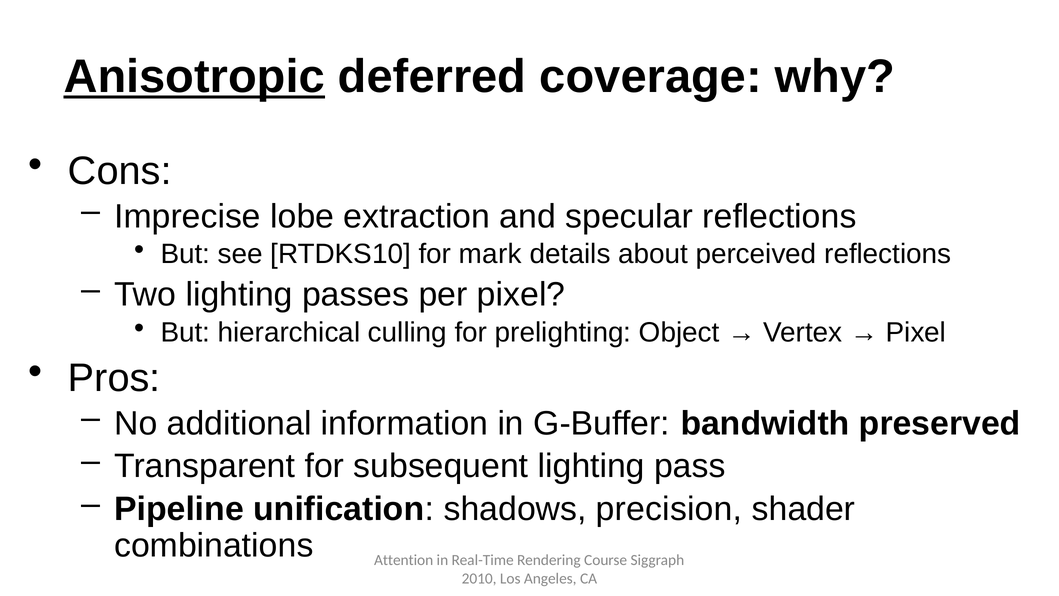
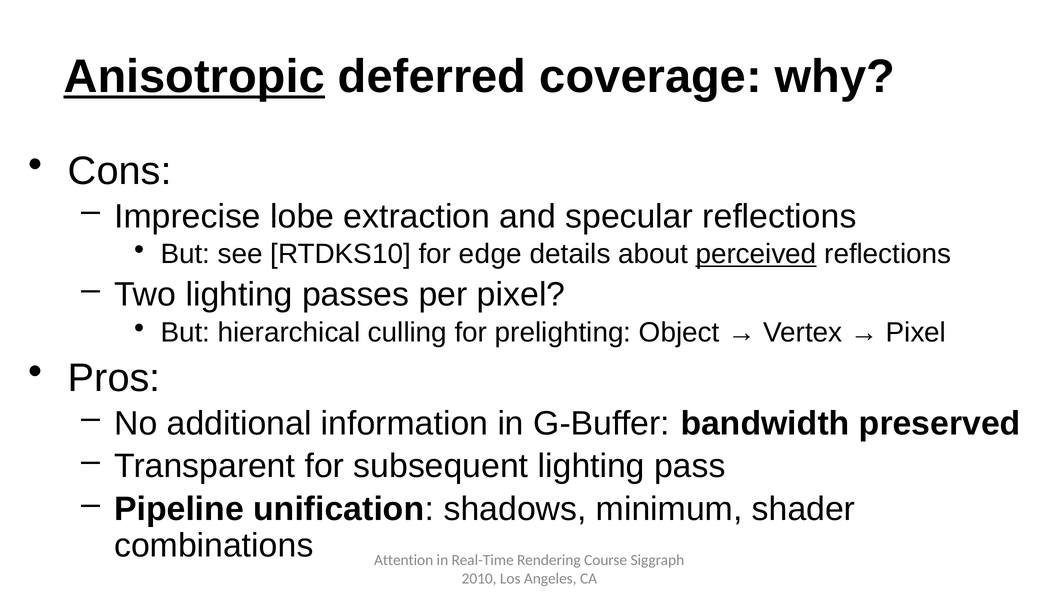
mark: mark -> edge (490, 254)
perceived underline: none -> present (756, 254)
precision: precision -> minimum (669, 509)
